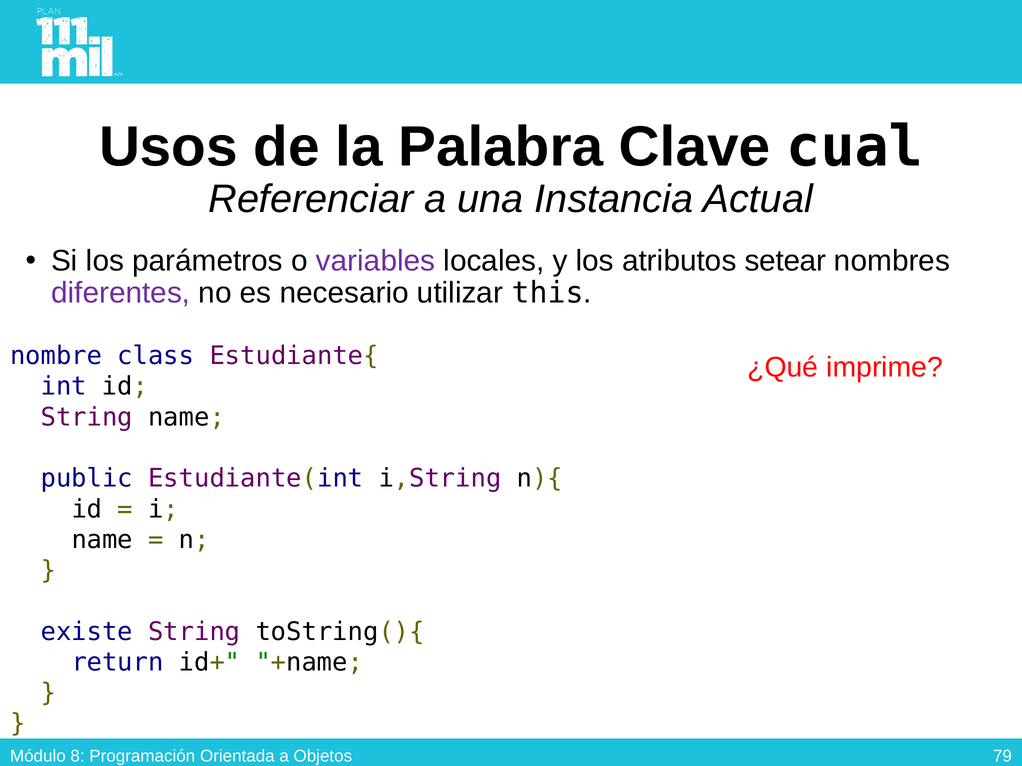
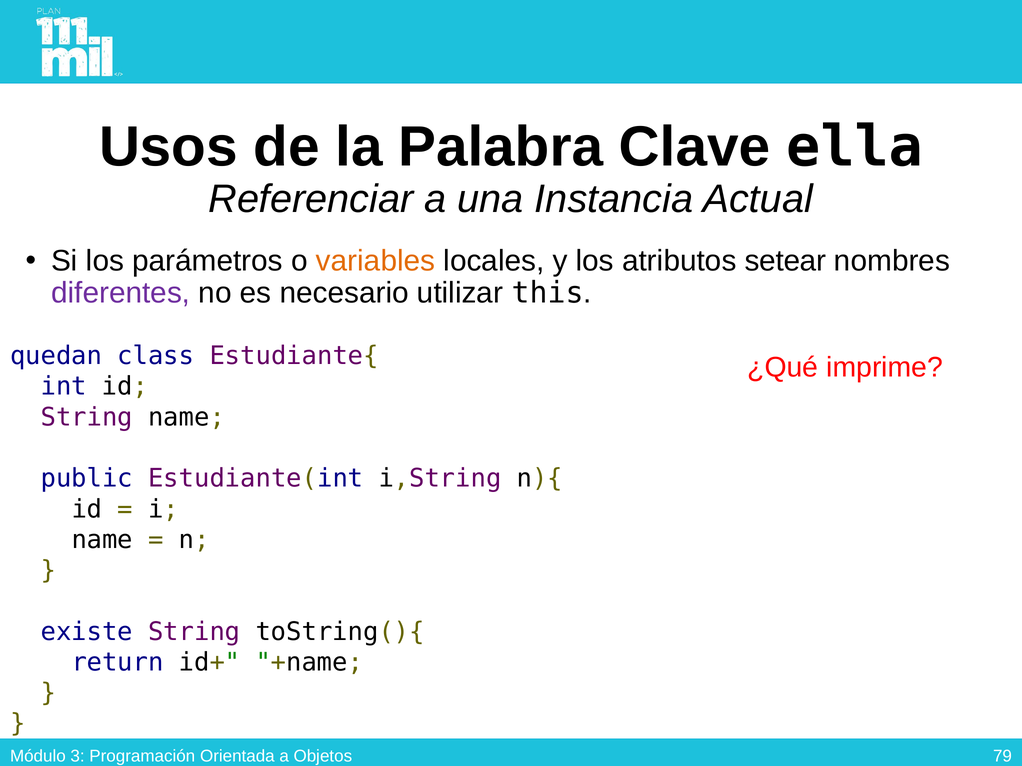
cual: cual -> ella (855, 147)
variables colour: purple -> orange (376, 261)
nombre: nombre -> quedan (56, 356)
8: 8 -> 3 (78, 756)
